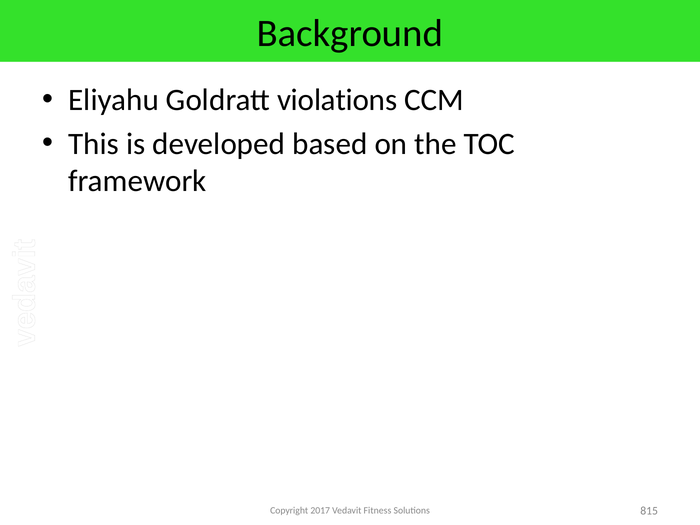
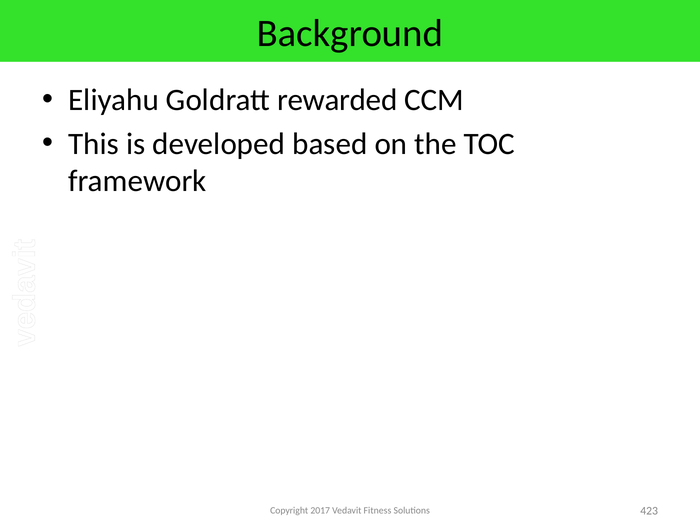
violations: violations -> rewarded (337, 100)
815: 815 -> 423 (649, 511)
